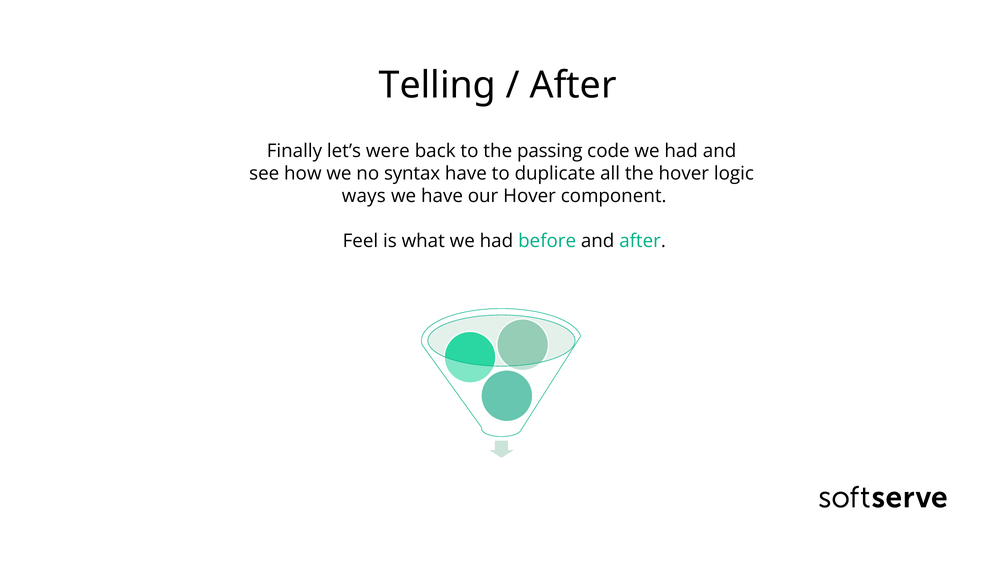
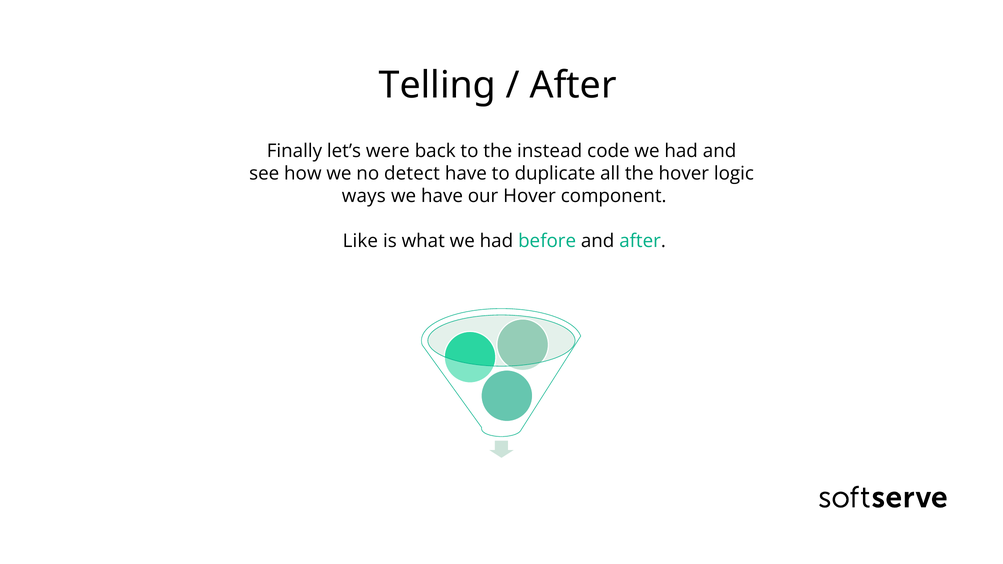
passing: passing -> instead (550, 151)
syntax: syntax -> detect (412, 174)
Feel: Feel -> Like (360, 241)
